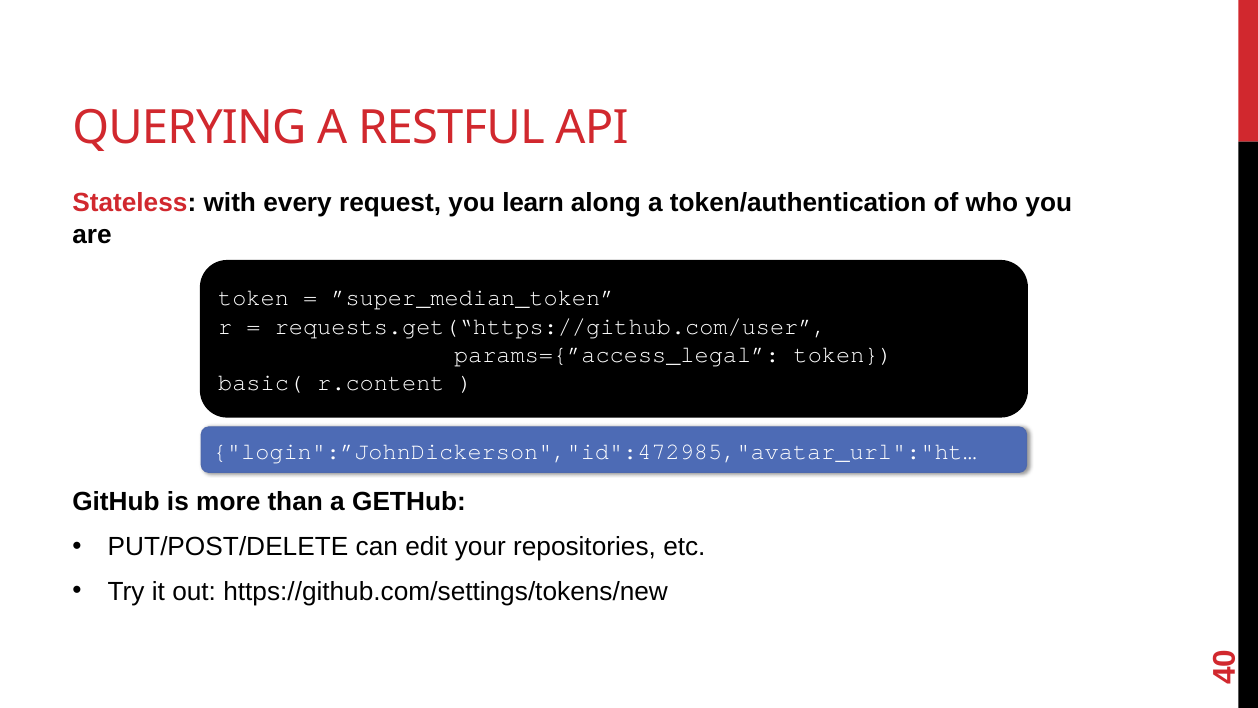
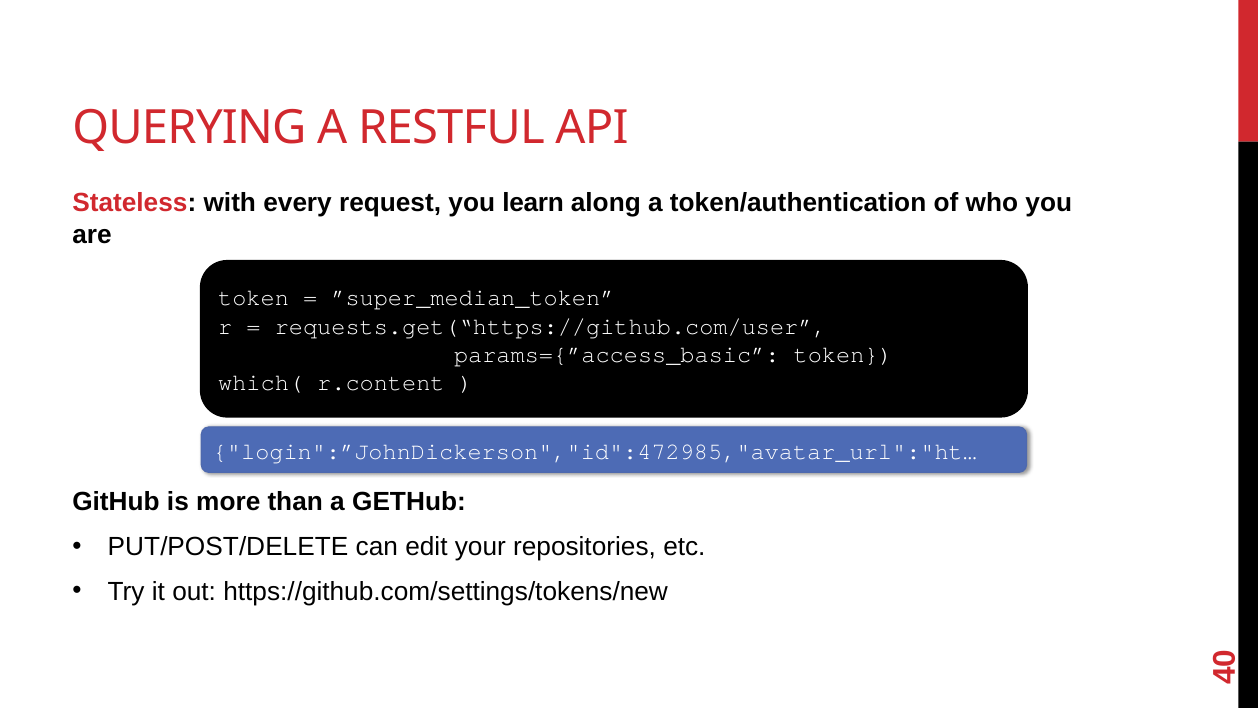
params={”access_legal: params={”access_legal -> params={”access_basic (617, 354)
basic(: basic( -> which( (261, 383)
